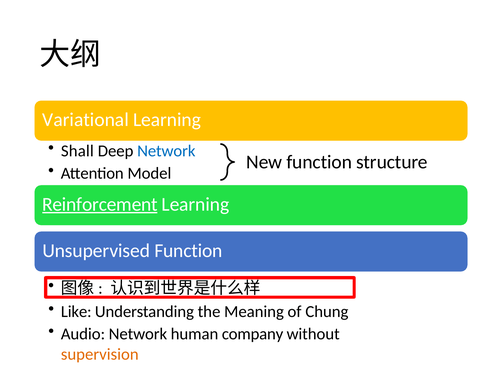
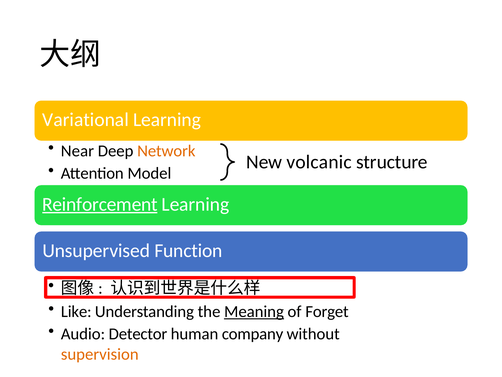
Shall: Shall -> Near (77, 151)
Network colour: blue -> orange (166, 151)
New function: function -> volcanic (319, 162)
Meaning underline: none -> present (254, 311)
Chung: Chung -> Forget (327, 311)
Audio Network: Network -> Detector (138, 334)
